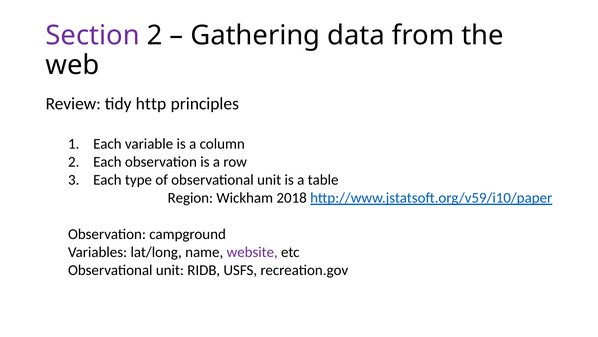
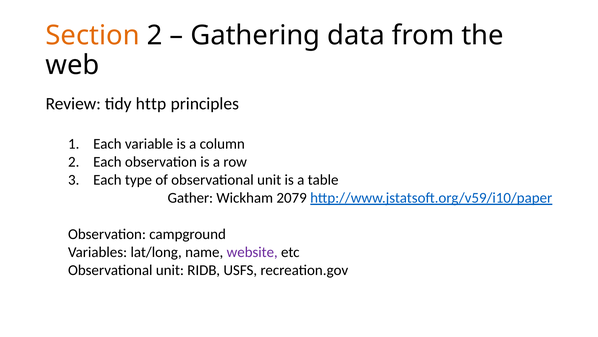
Section colour: purple -> orange (93, 35)
Region: Region -> Gather (190, 198)
2018: 2018 -> 2079 (292, 198)
